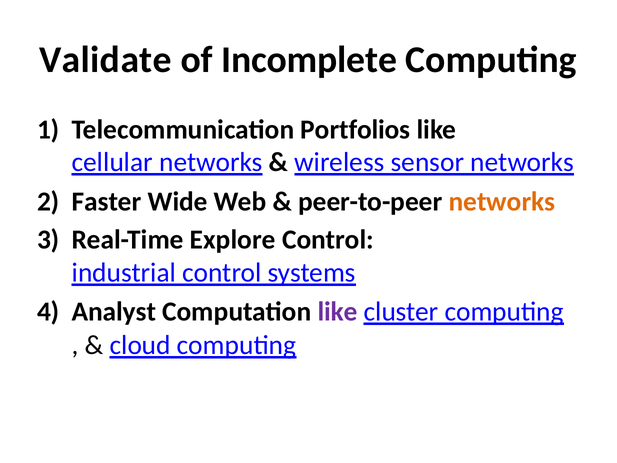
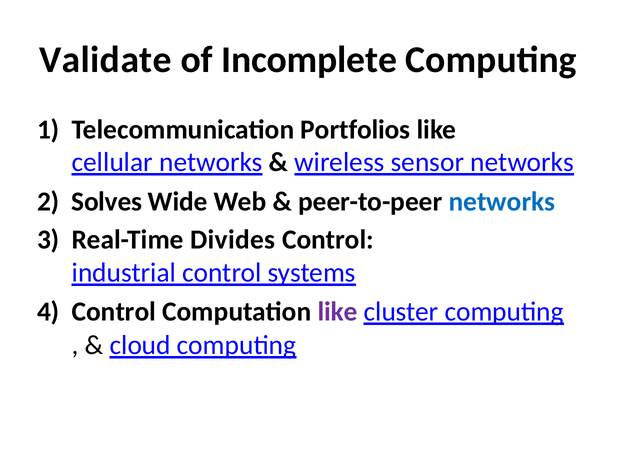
Faster: Faster -> Solves (107, 201)
networks colour: orange -> blue (502, 201)
Explore: Explore -> Divides (233, 240)
Analyst: Analyst -> Control (114, 312)
